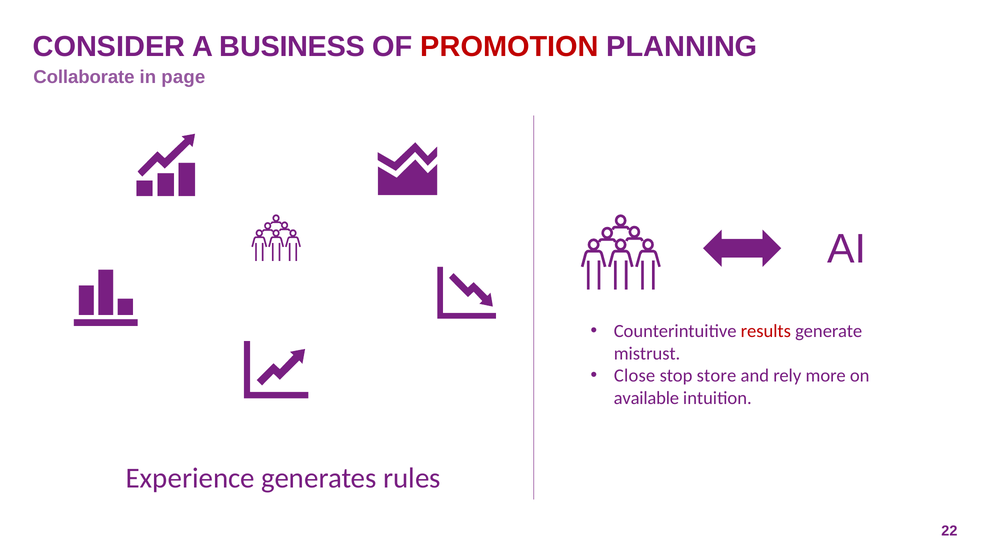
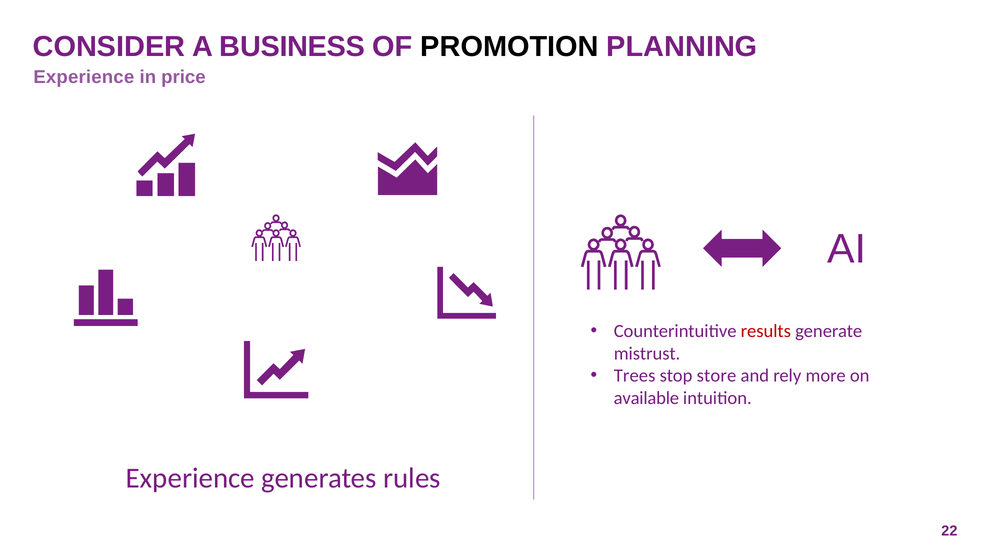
PROMOTION colour: red -> black (510, 47)
Collaborate: Collaborate -> Experience (84, 77)
page: page -> price (183, 77)
Close: Close -> Trees (635, 376)
